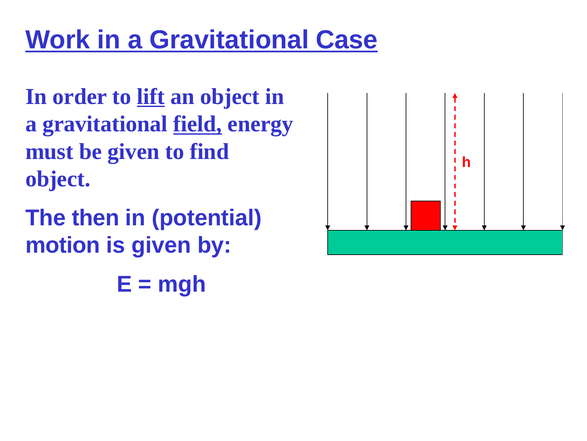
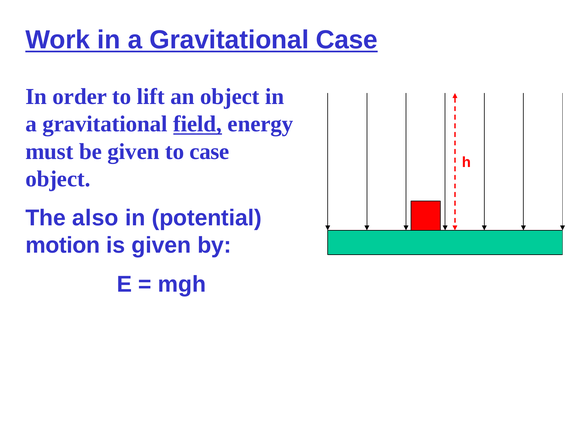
lift underline: present -> none (151, 96)
to find: find -> case (209, 151)
then: then -> also (95, 217)
